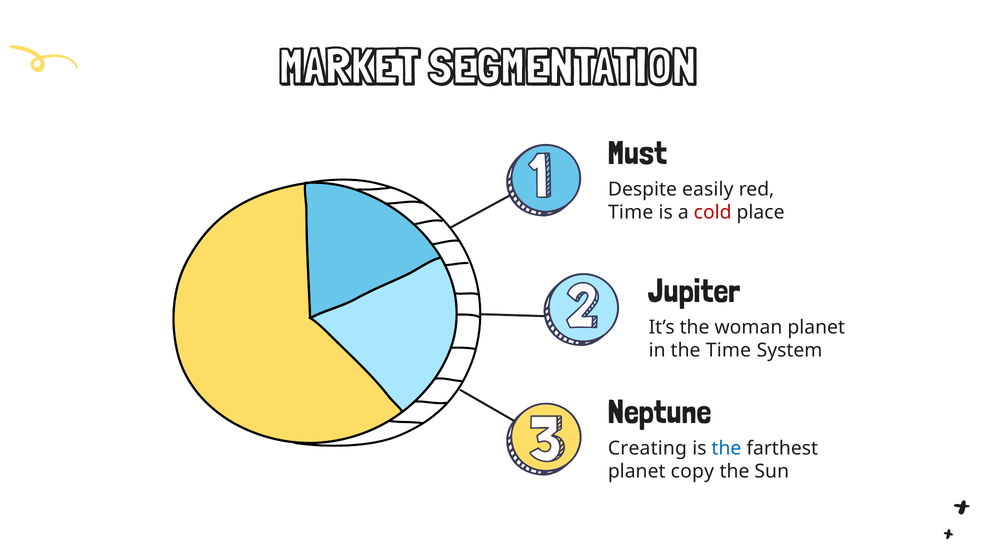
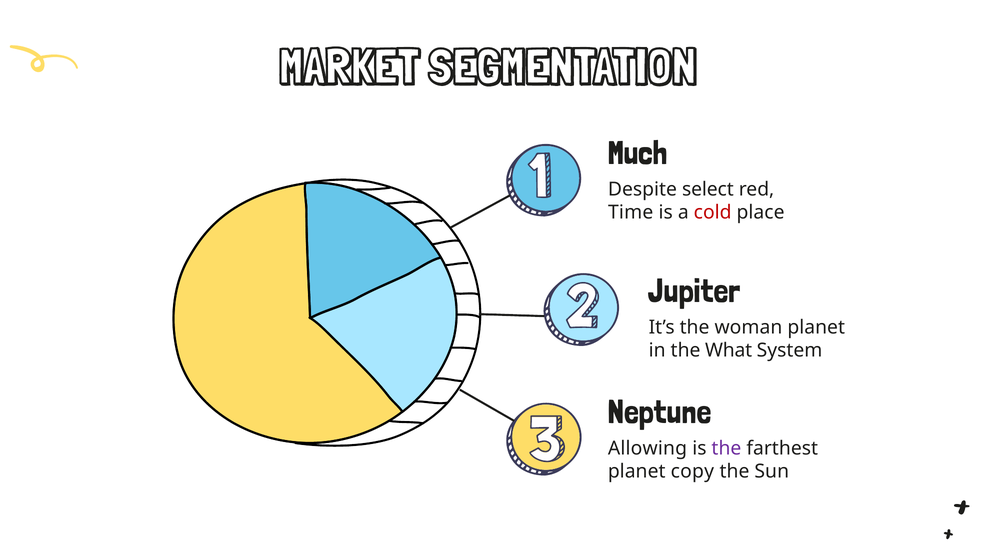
Must: Must -> Much (638, 153)
easily: easily -> select (708, 189)
the Time: Time -> What (729, 350)
Creating: Creating -> Allowing (647, 448)
the colour: blue -> purple (726, 448)
